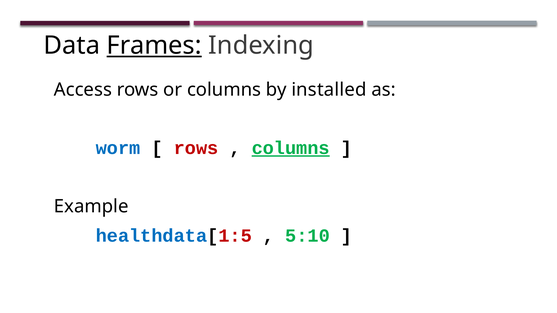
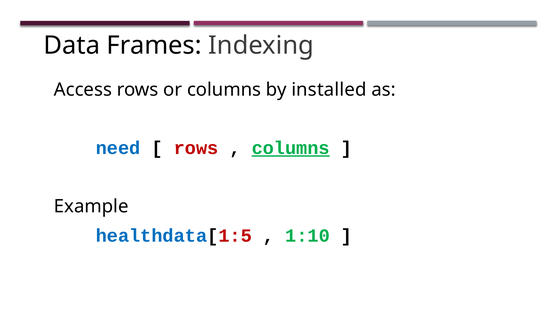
Frames underline: present -> none (154, 45)
worm: worm -> need (118, 148)
5:10: 5:10 -> 1:10 (308, 236)
